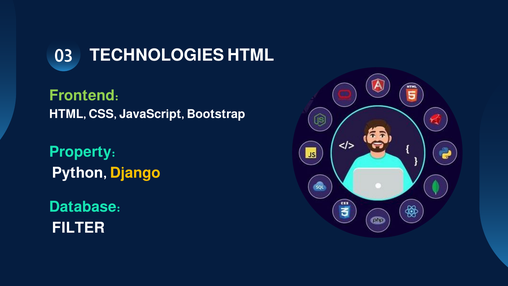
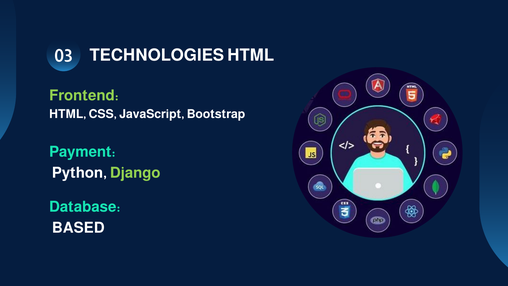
Property: Property -> Payment (82, 152)
Django colour: yellow -> light green (135, 173)
FILTER: FILTER -> BASED (78, 228)
